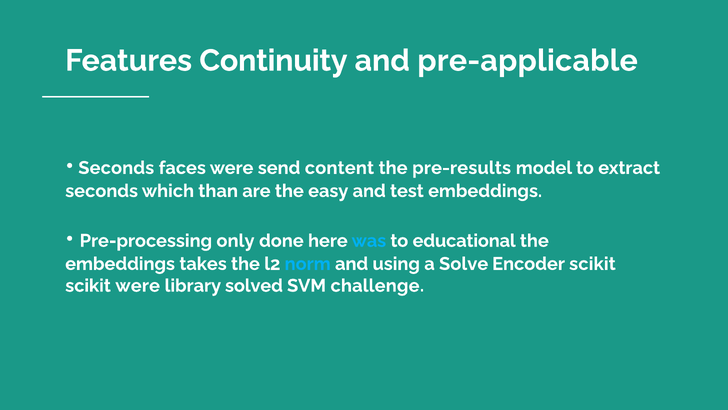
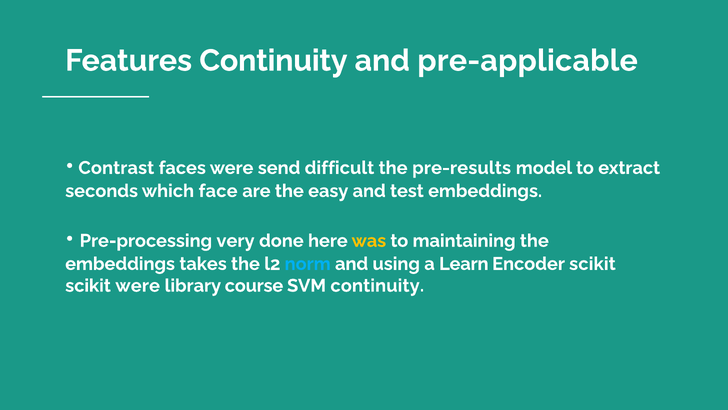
Seconds: Seconds -> Contrast (116, 168)
content: content -> difficult (339, 168)
than: than -> face (218, 191)
only: only -> very (235, 241)
was colour: light blue -> yellow (369, 241)
educational: educational -> maintaining (464, 241)
Solve: Solve -> Learn (464, 264)
solved: solved -> course (254, 285)
SVM challenge: challenge -> continuity (377, 285)
